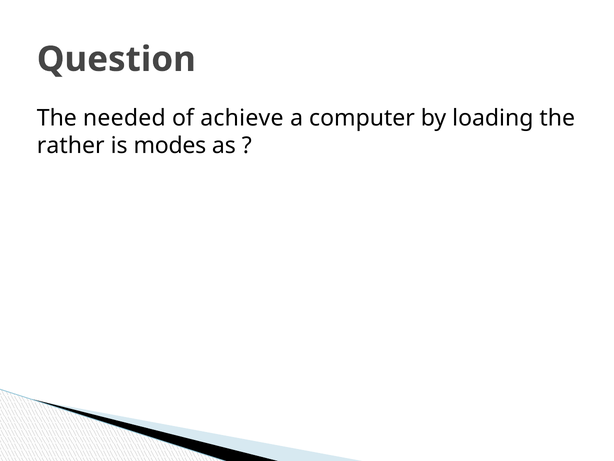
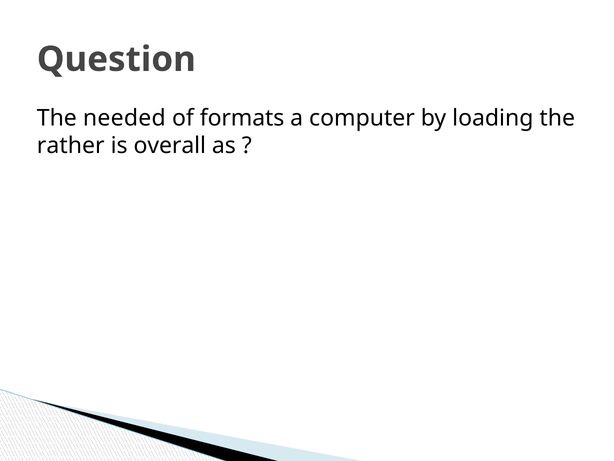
achieve: achieve -> formats (242, 118)
modes: modes -> overall (170, 146)
